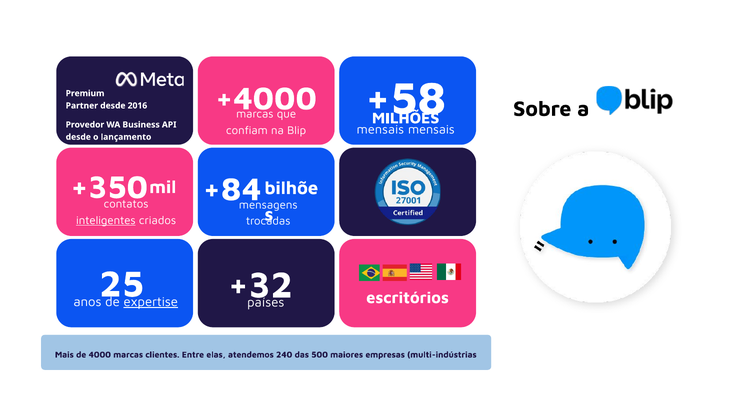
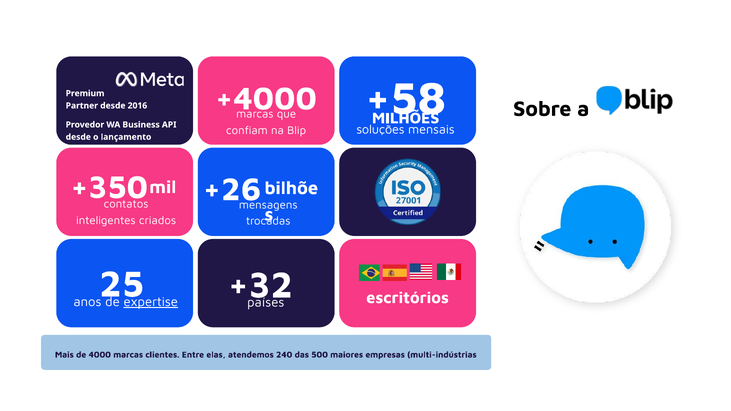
mensais: mensais -> soluções (380, 130)
+84: +84 -> +26 (232, 190)
inteligentes underline: present -> none (106, 221)
